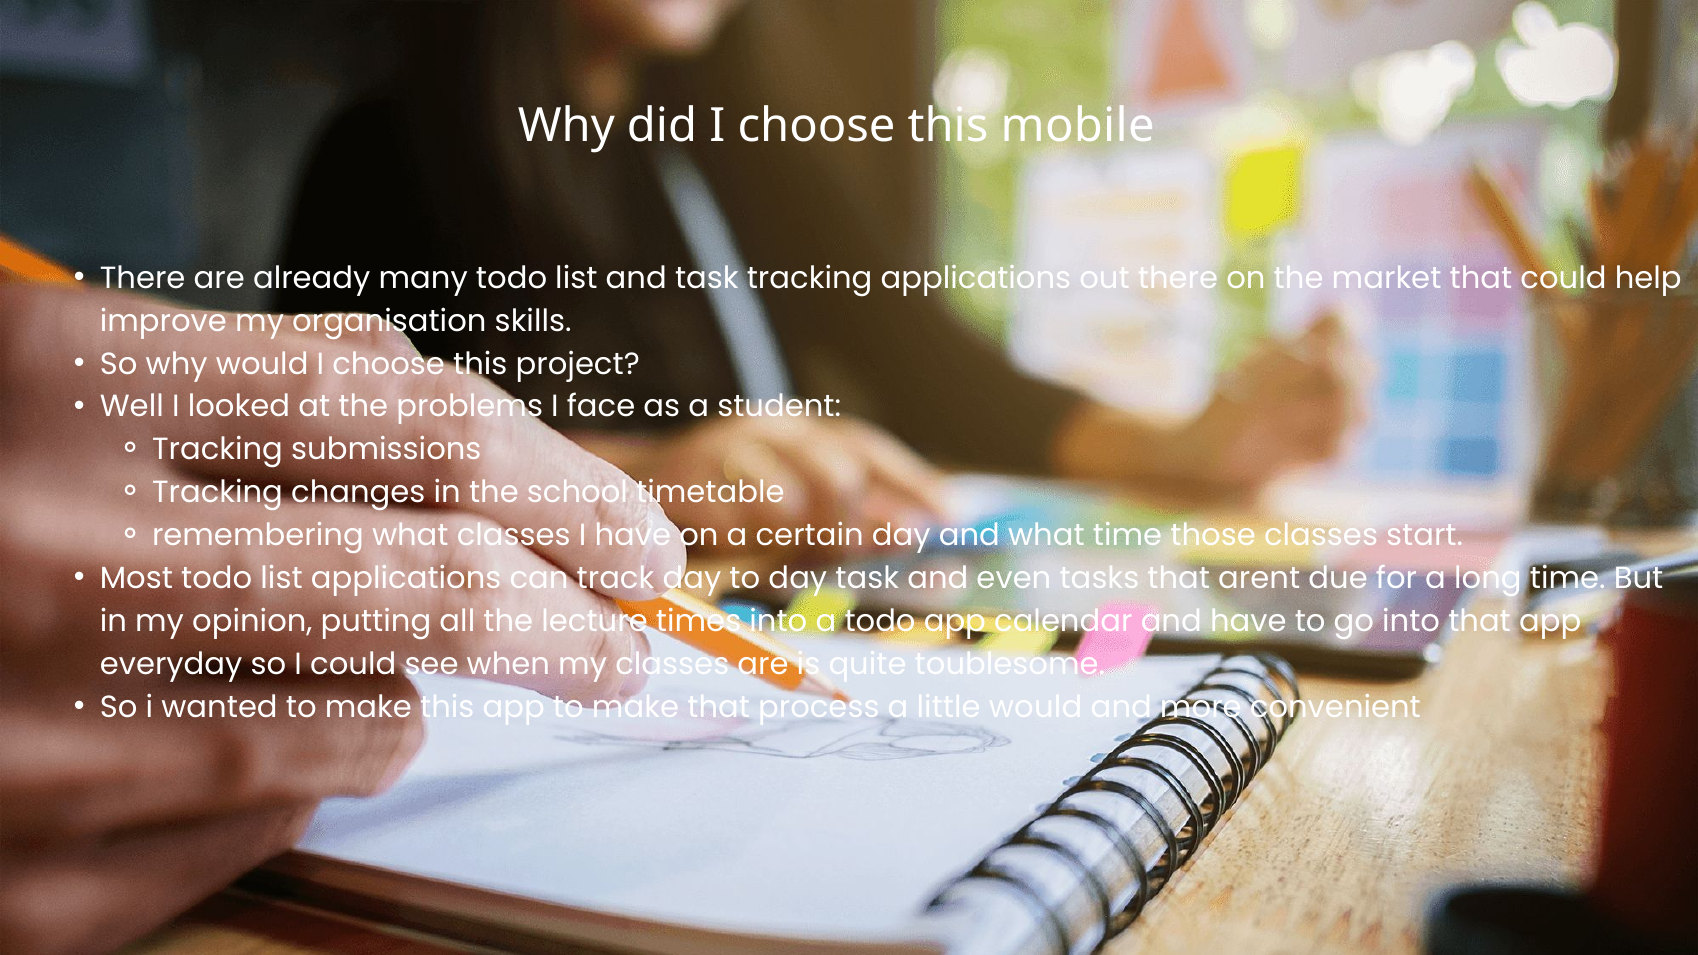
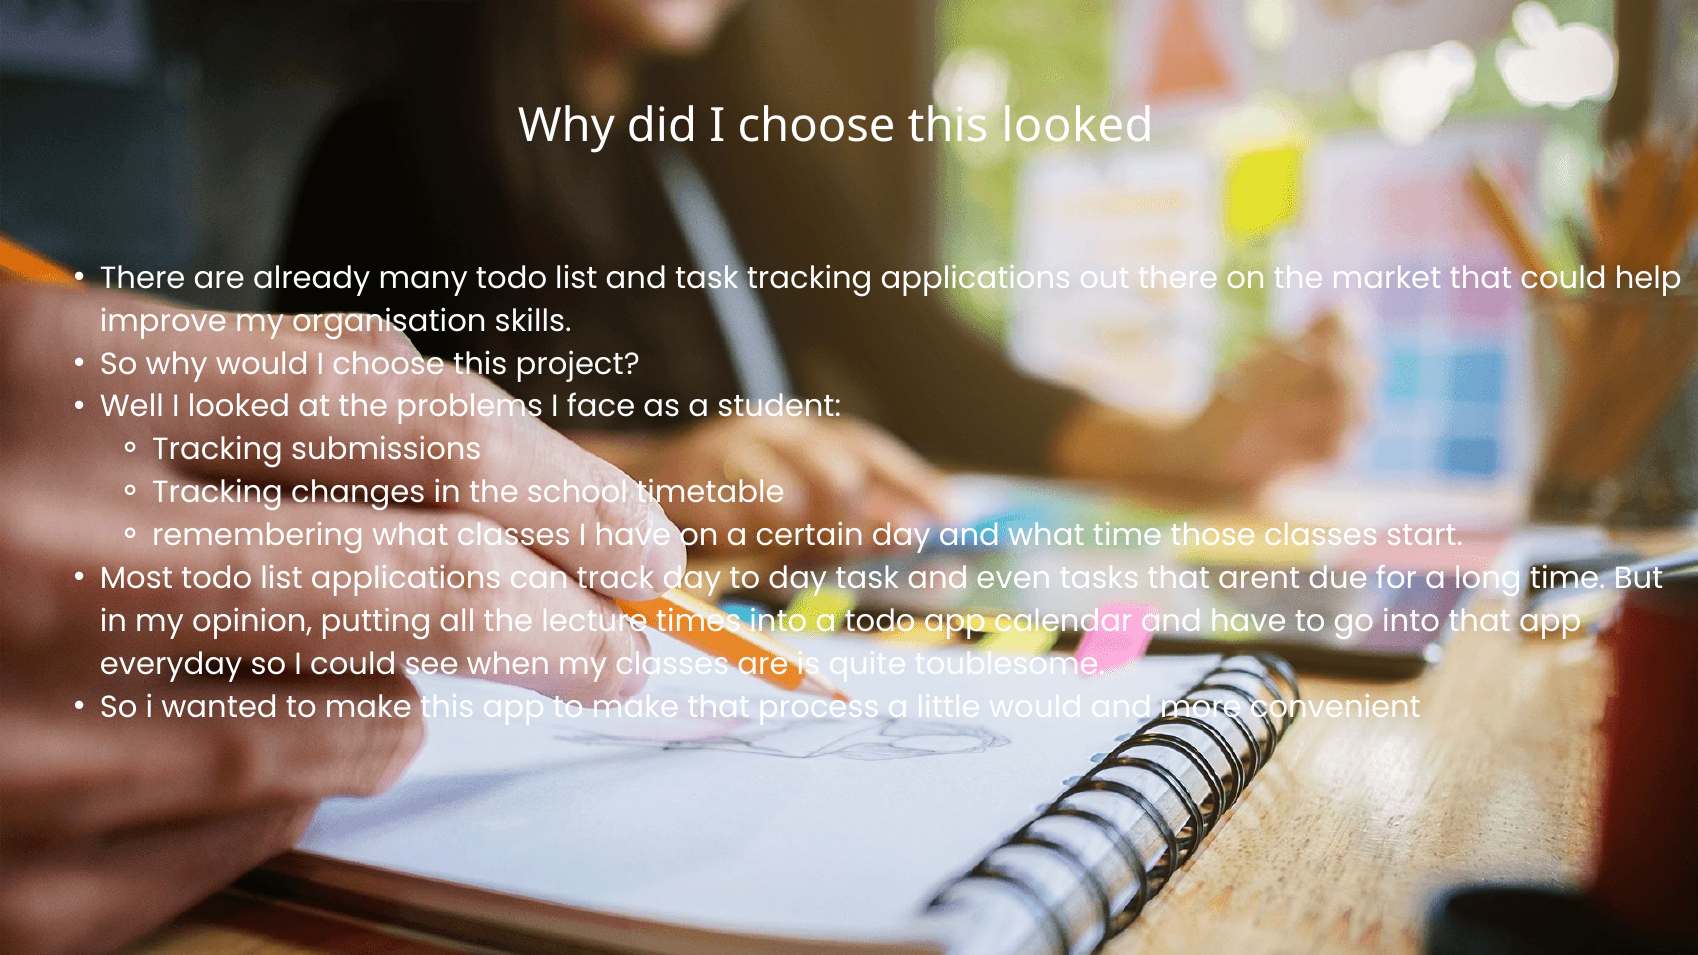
this mobile: mobile -> looked (1078, 126)
